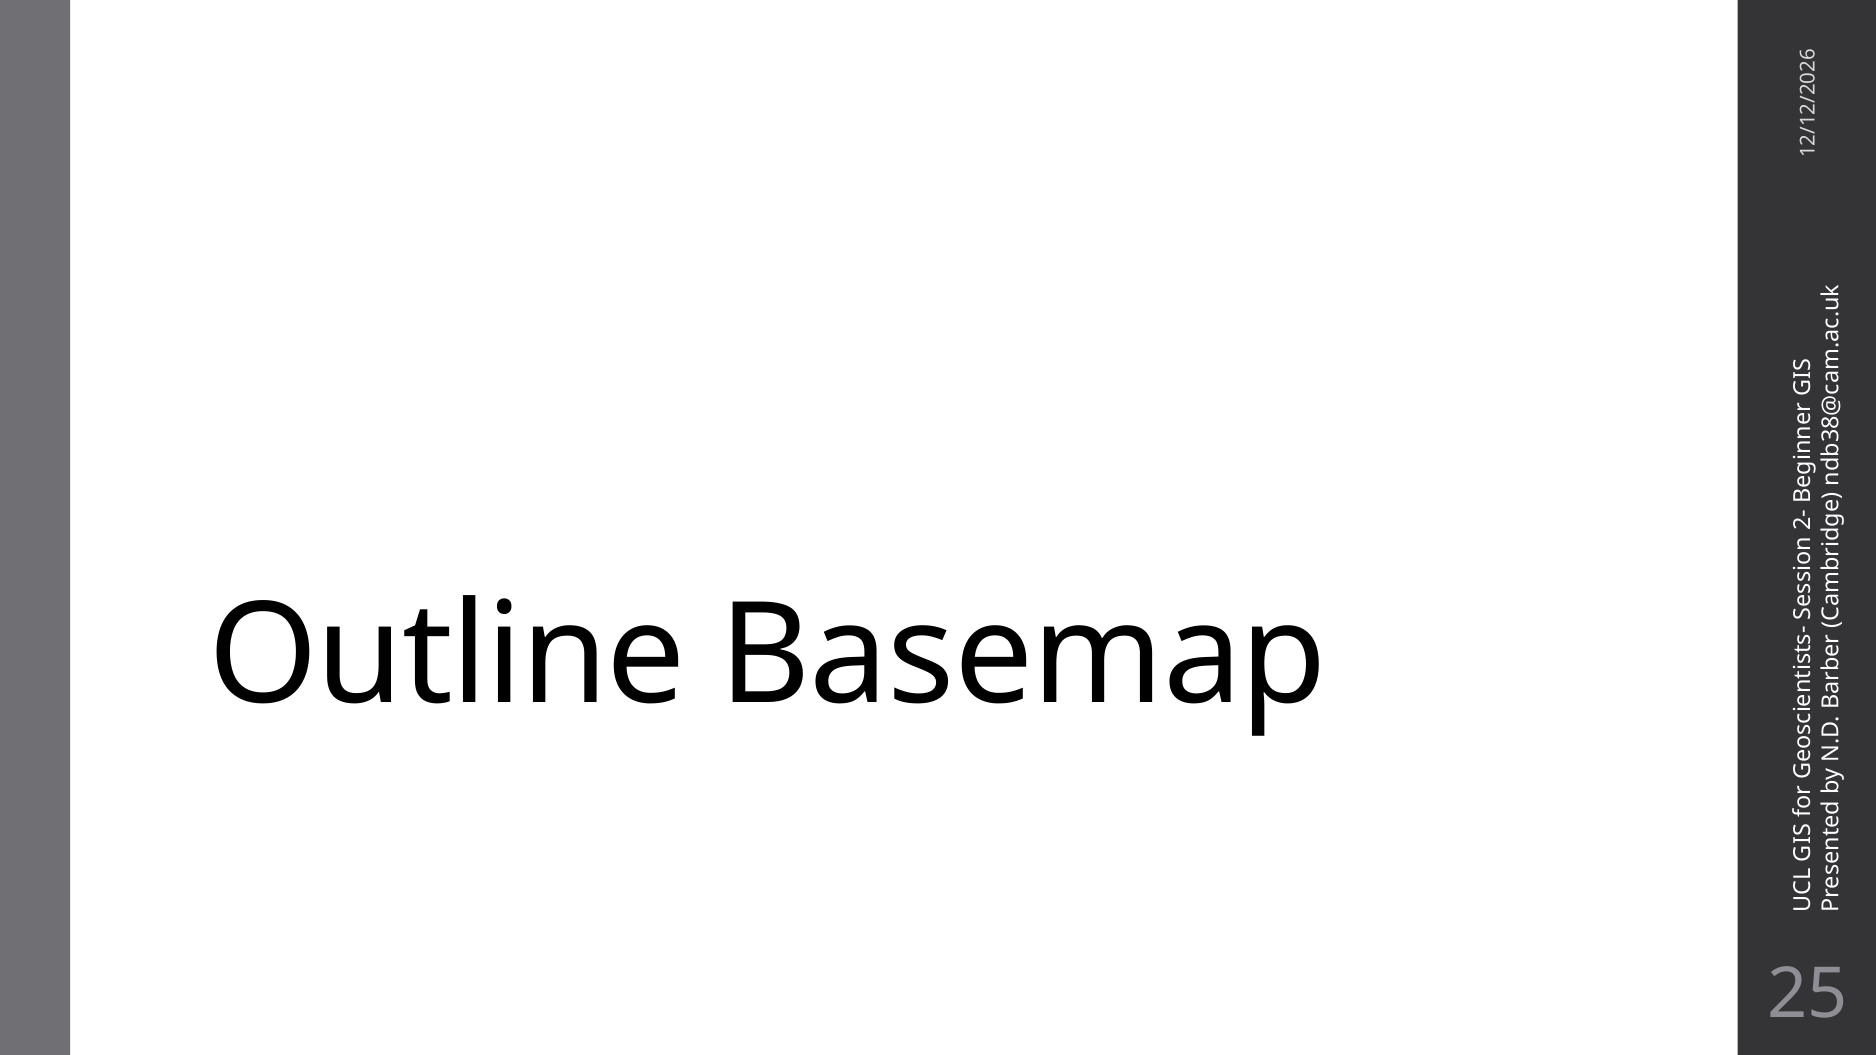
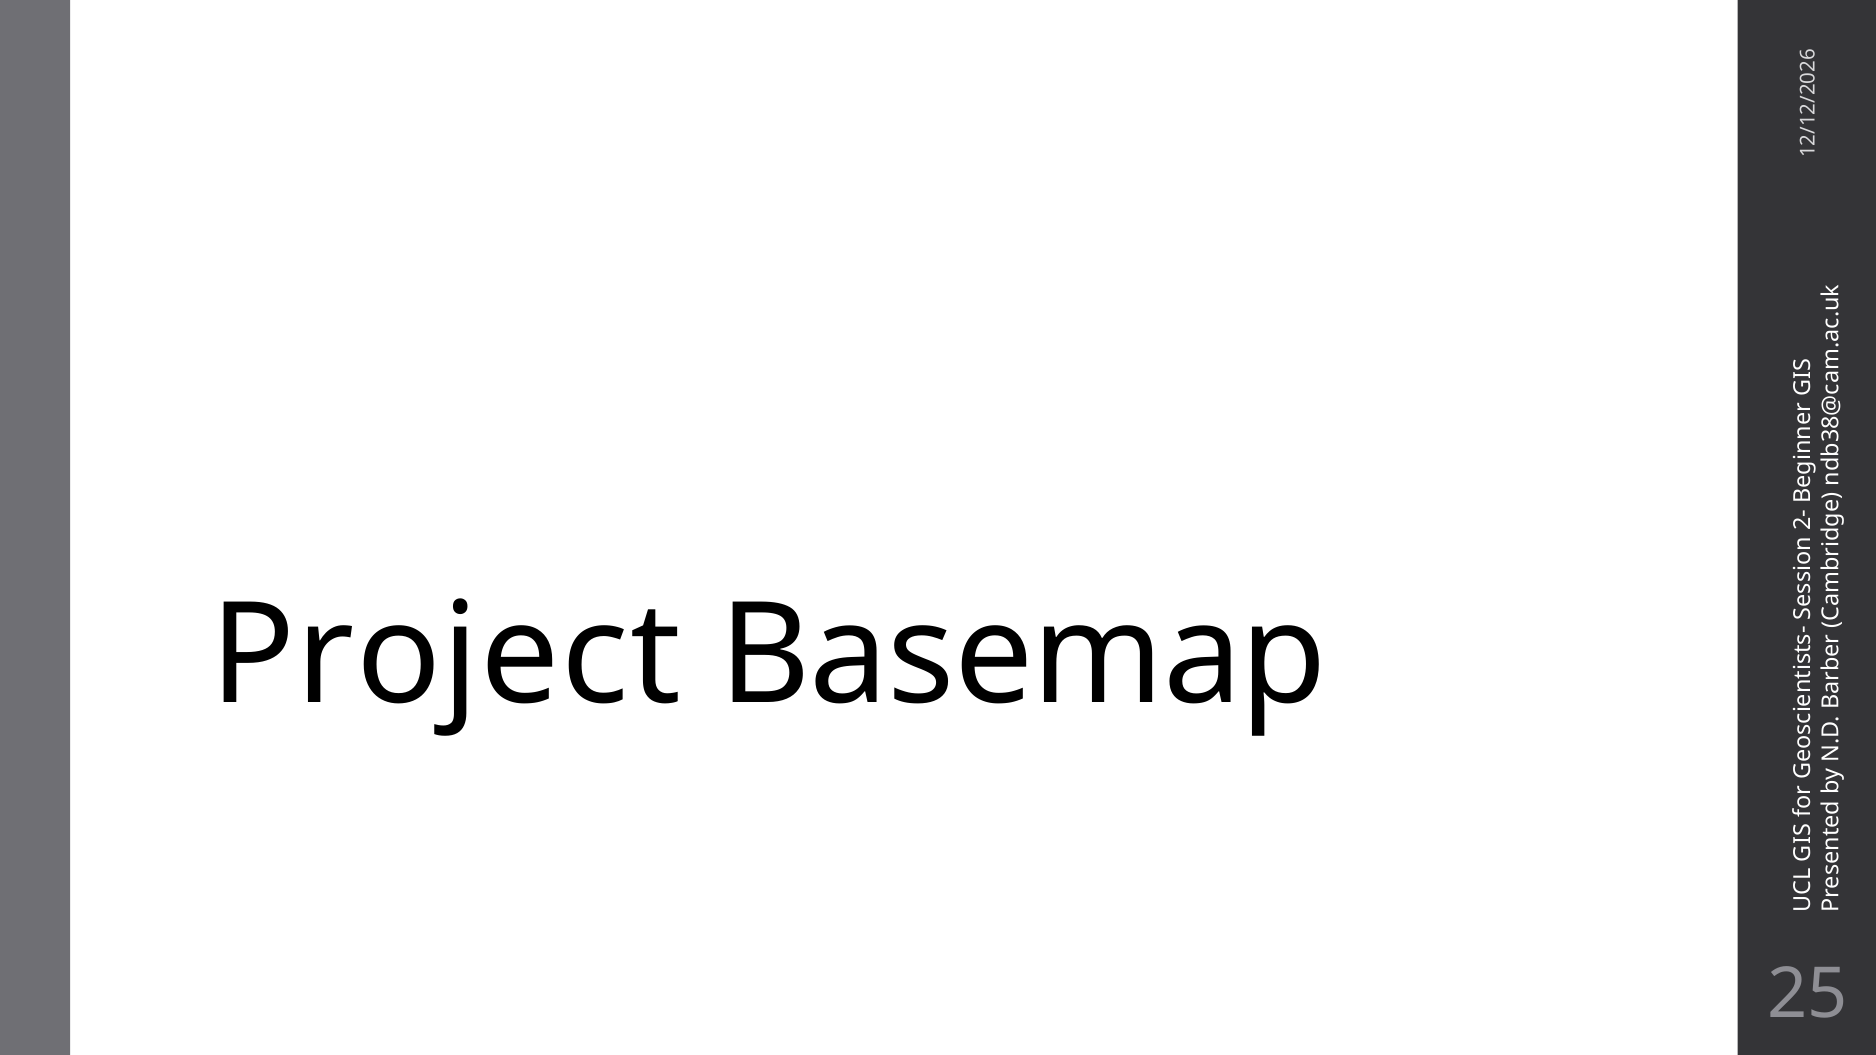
Outline: Outline -> Project (446, 656)
